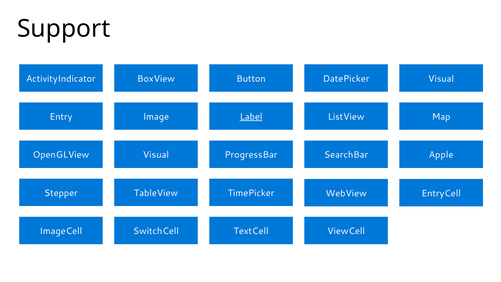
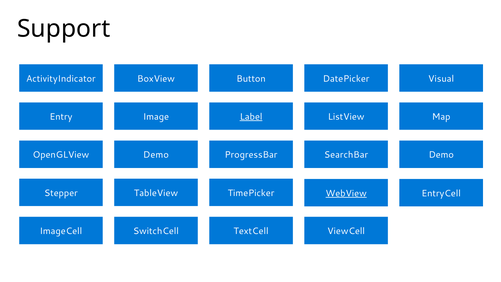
OpenGLView Visual: Visual -> Demo (156, 155)
SearchBar Apple: Apple -> Demo (441, 155)
WebView underline: none -> present (346, 193)
